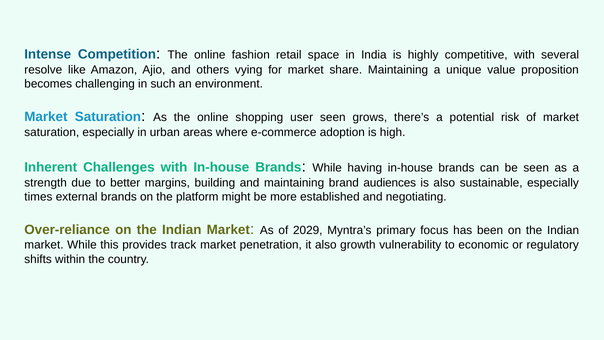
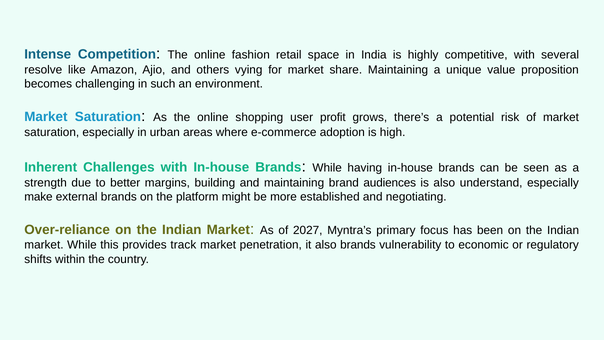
user seen: seen -> profit (333, 117)
sustainable: sustainable -> understand (491, 183)
times: times -> make (38, 197)
2029: 2029 -> 2027 (308, 230)
also growth: growth -> brands (358, 245)
